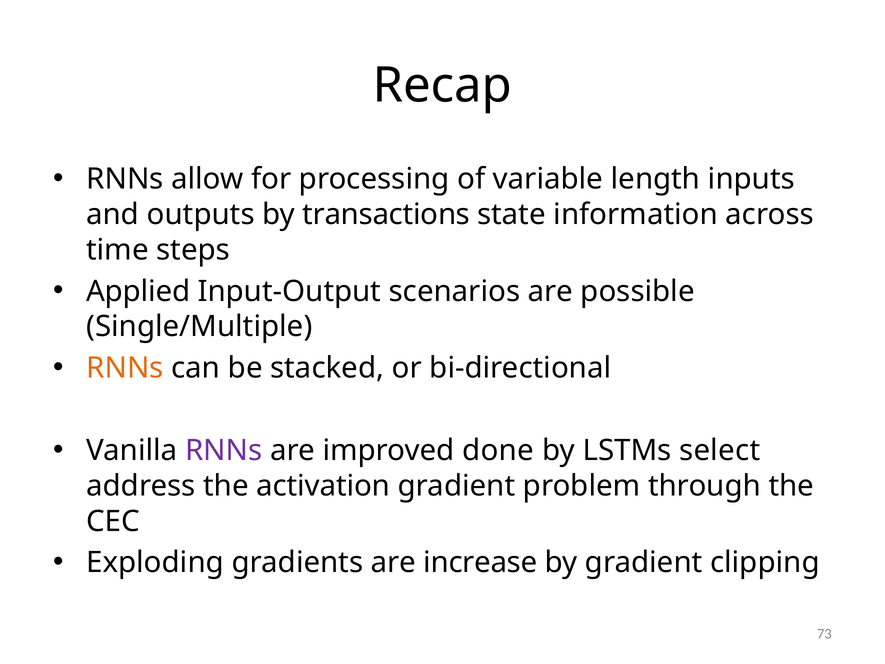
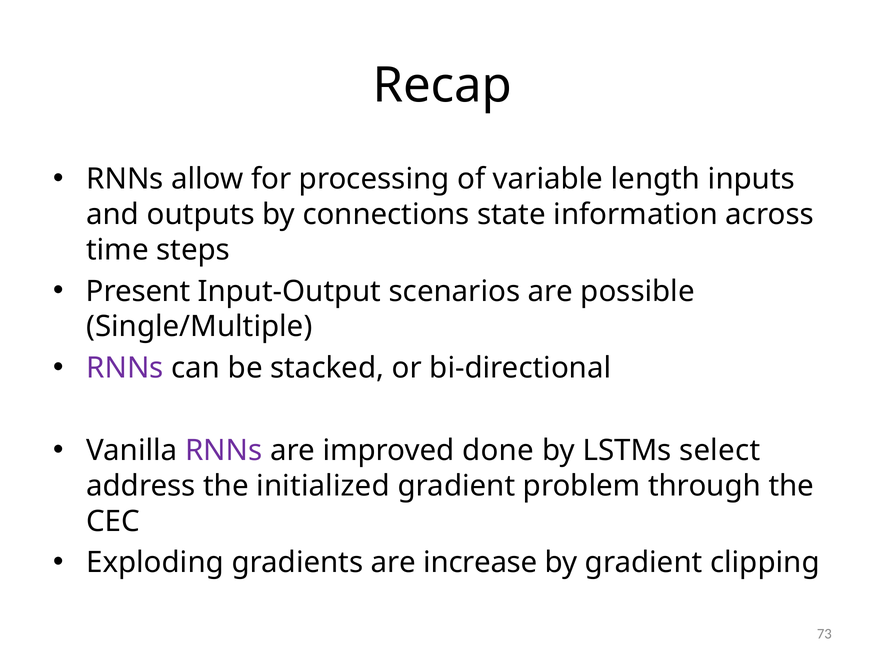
transactions: transactions -> connections (386, 214)
Applied: Applied -> Present (138, 291)
RNNs colour: orange -> purple (125, 368)
activation: activation -> initialized (323, 486)
